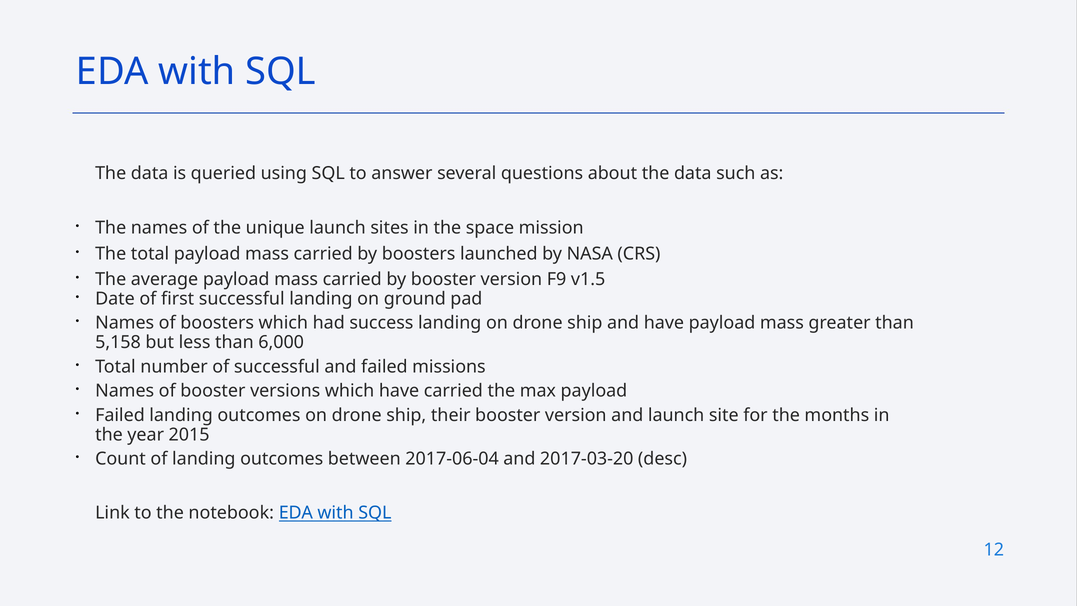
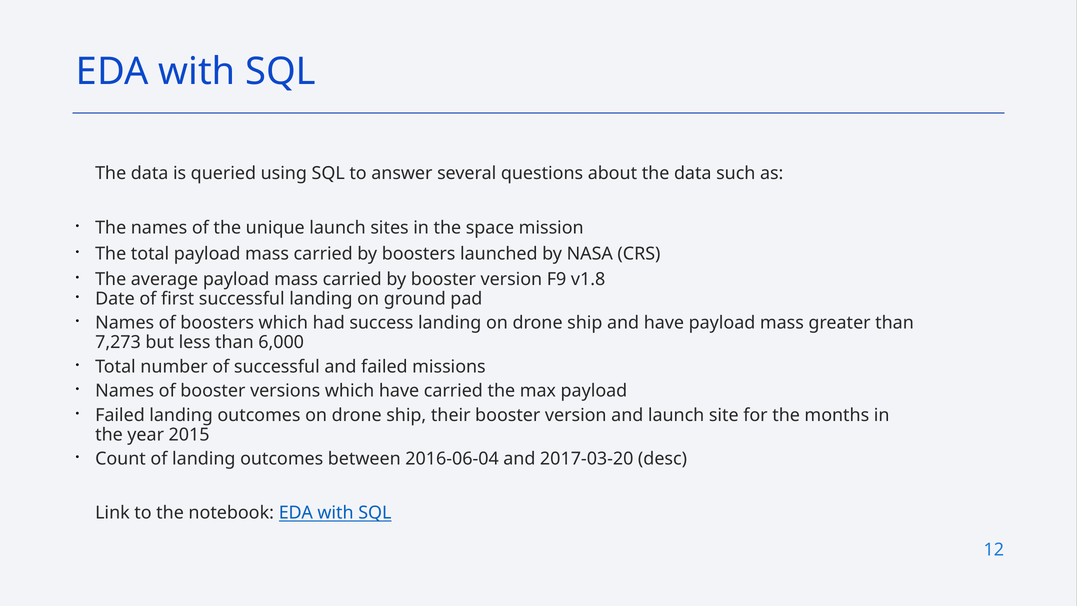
v1.5: v1.5 -> v1.8 (588, 279)
5,158: 5,158 -> 7,273 (118, 342)
2017-06-04: 2017-06-04 -> 2016-06-04 (452, 459)
